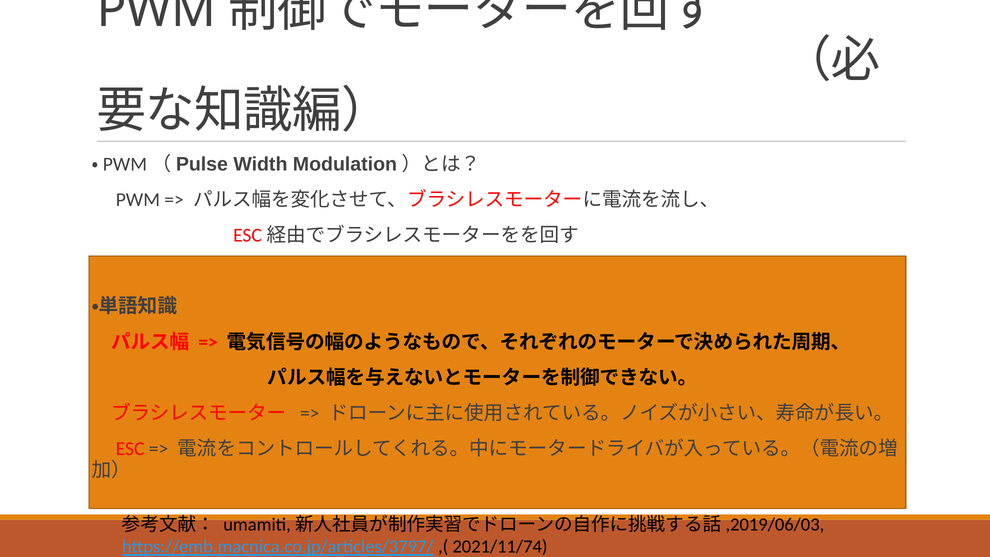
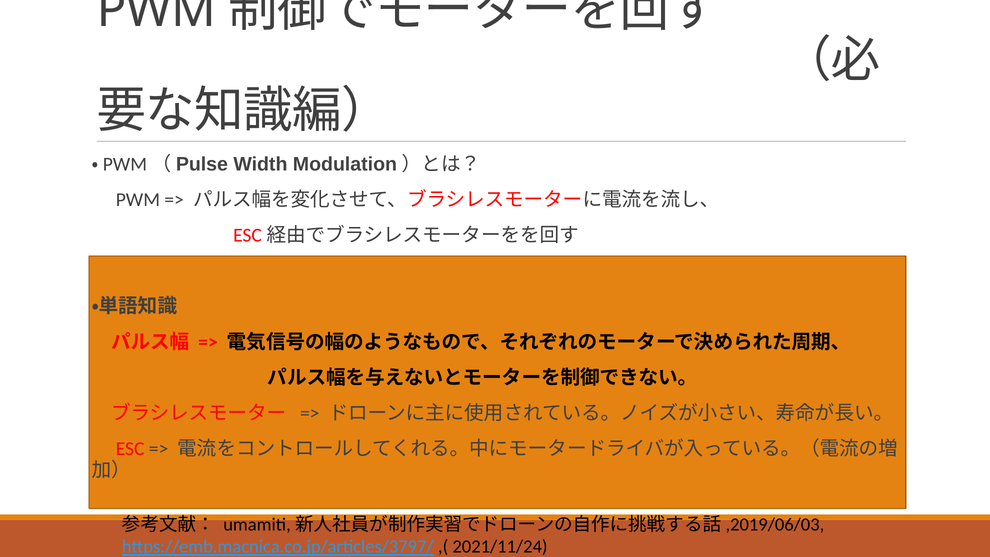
2021/11/74: 2021/11/74 -> 2021/11/24 (500, 547)
